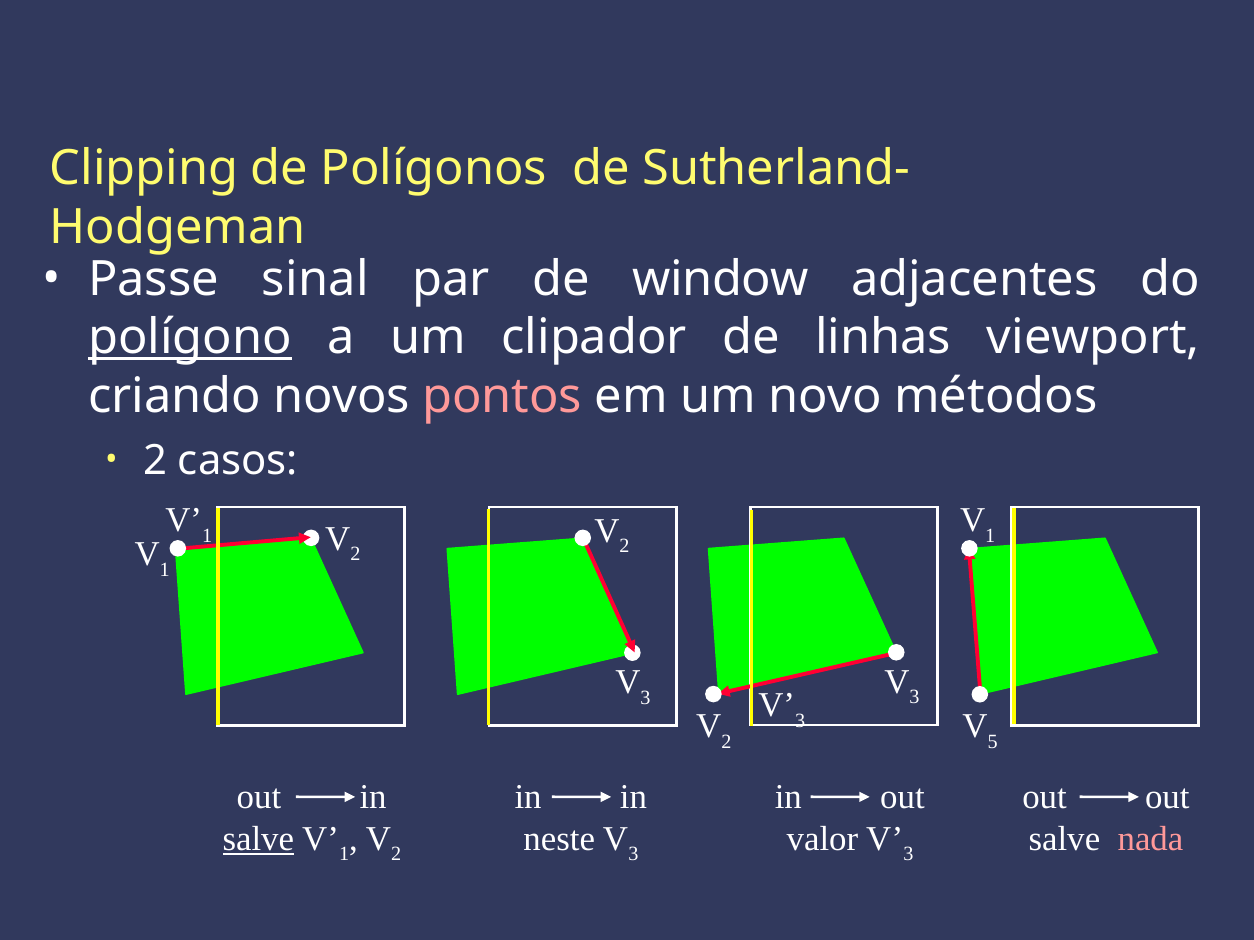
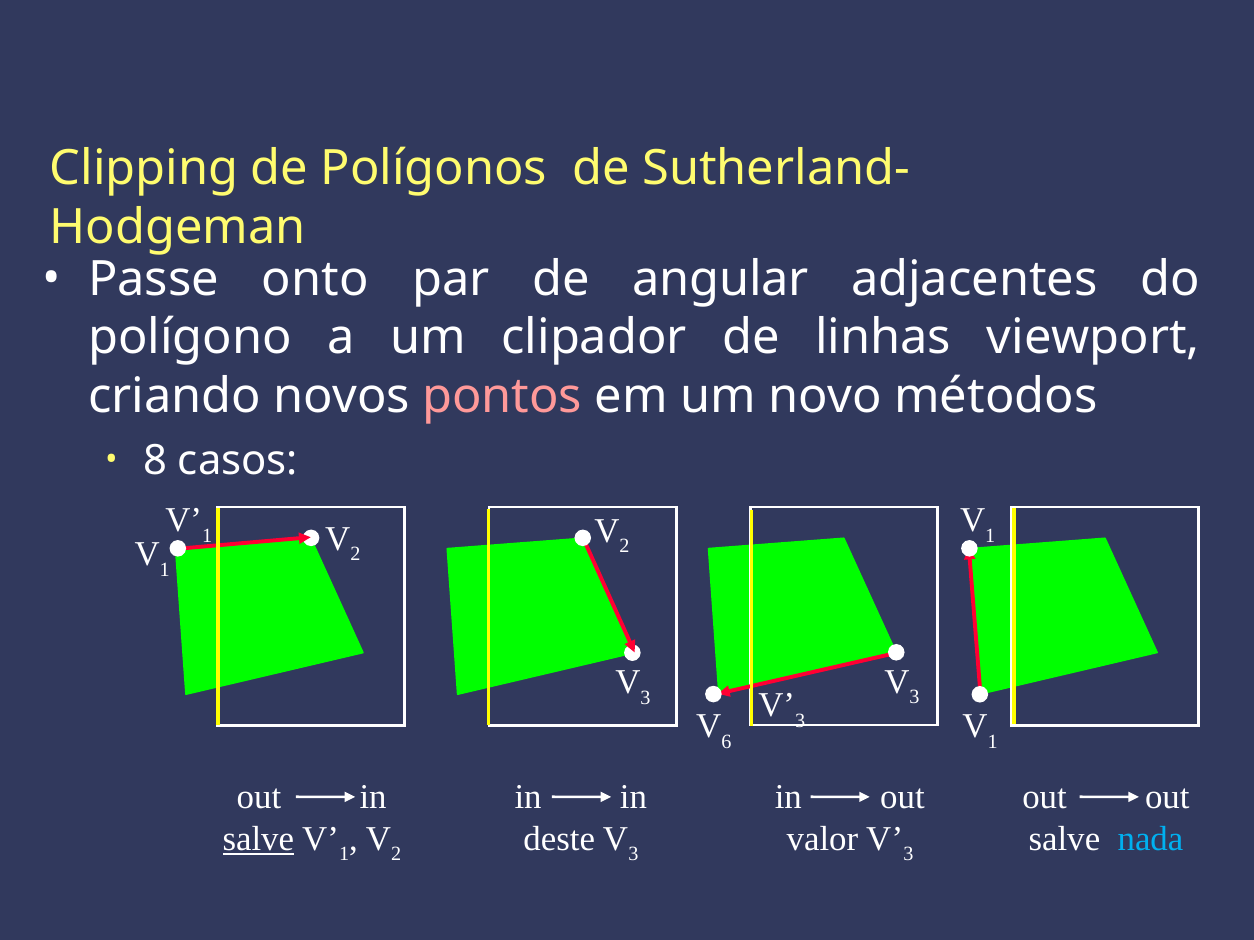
sinal: sinal -> onto (315, 279)
window: window -> angular (721, 279)
polígono underline: present -> none (190, 338)
2: 2 -> 8 (155, 461)
2: 2 -> 6 (726, 742)
5: 5 -> 1 (993, 742)
neste: neste -> deste (559, 839)
nada colour: pink -> light blue (1150, 839)
